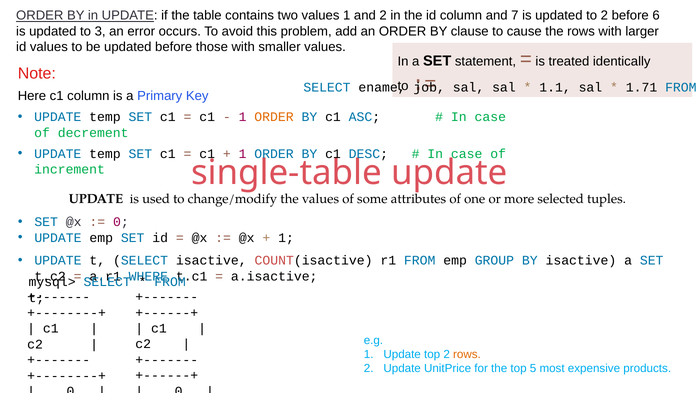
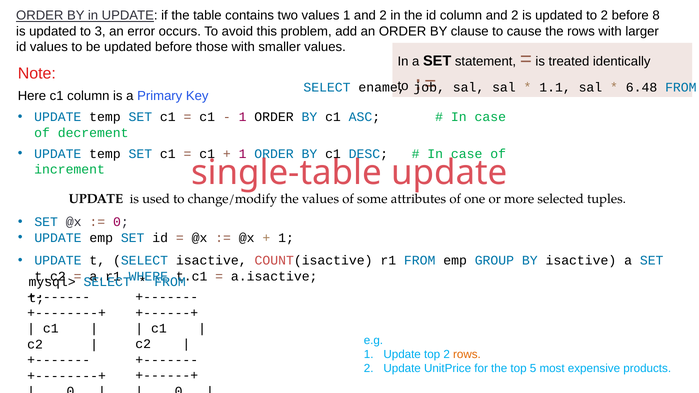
column and 7: 7 -> 2 (515, 16)
before 6: 6 -> 8 (656, 16)
1.71: 1.71 -> 6.48 (642, 88)
ORDER colour: orange -> black (274, 117)
